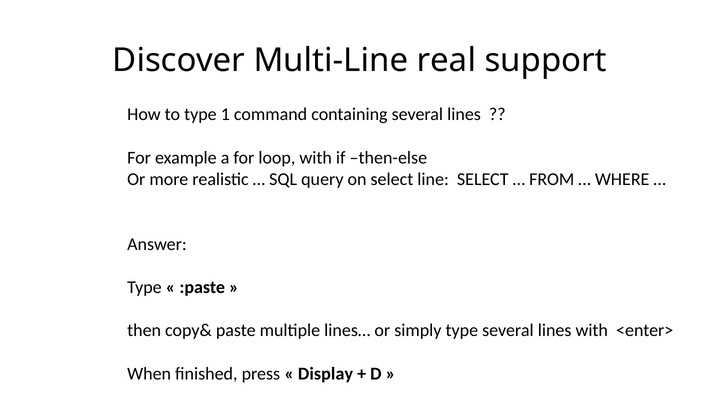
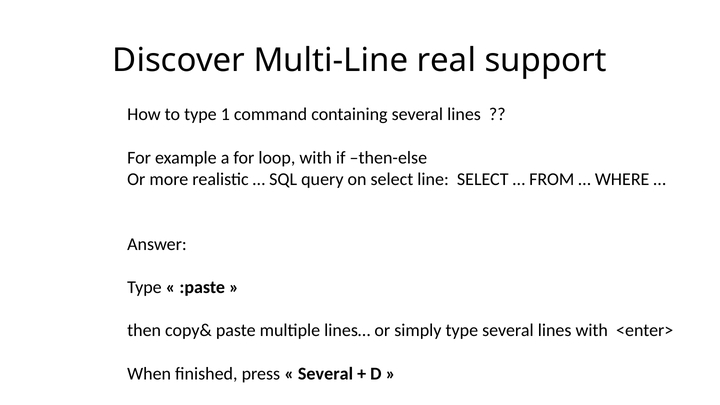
Display: Display -> Several (326, 374)
